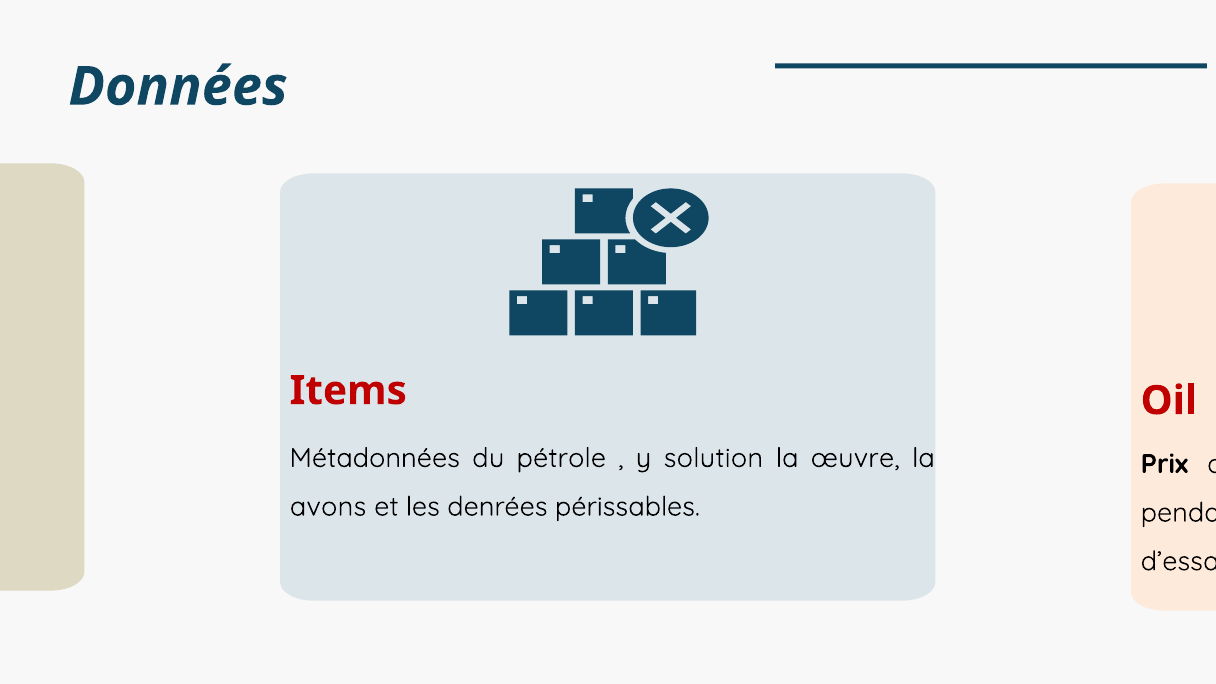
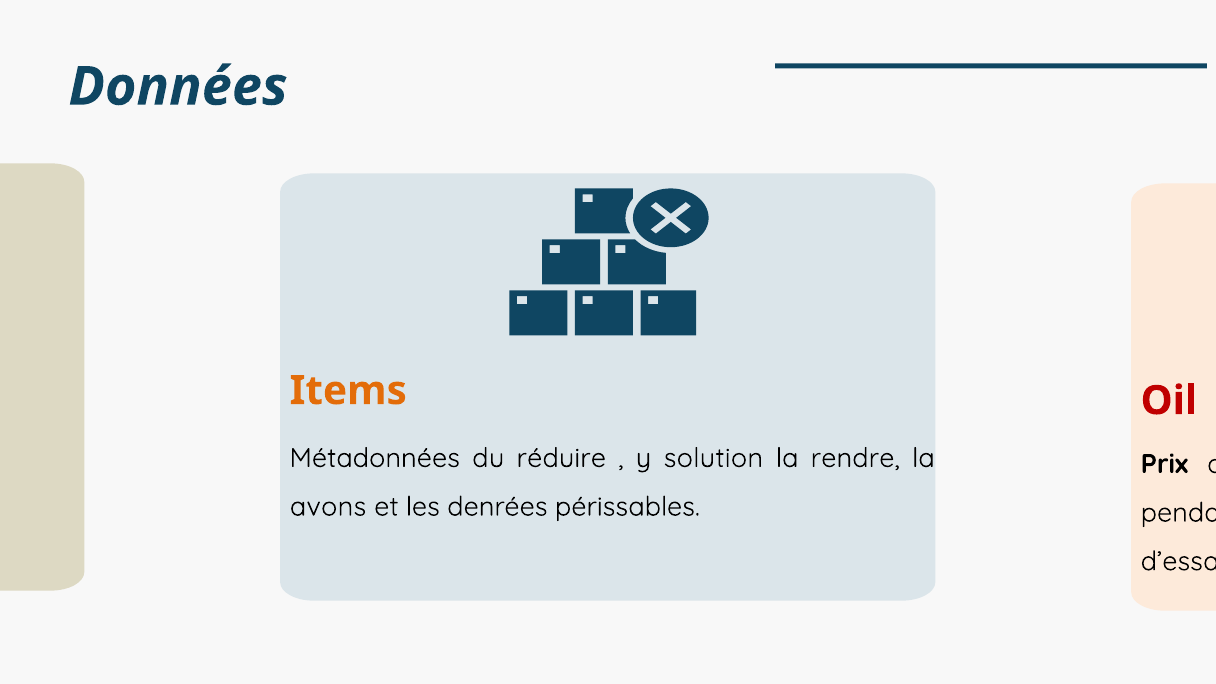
Items colour: red -> orange (348, 391)
Métadonnées du pétrole: pétrole -> réduire (561, 458)
œuvre: œuvre -> rendre (855, 458)
